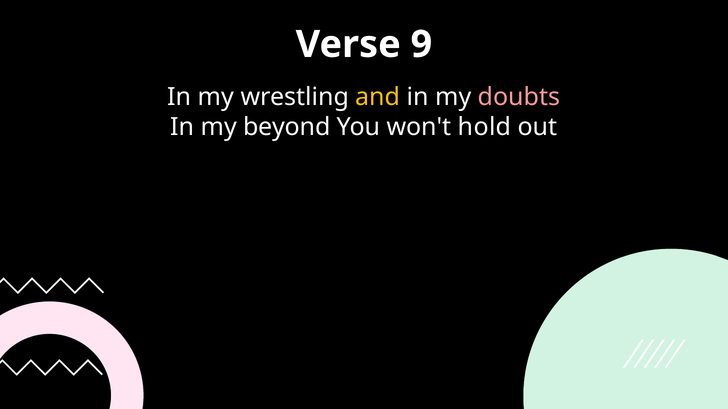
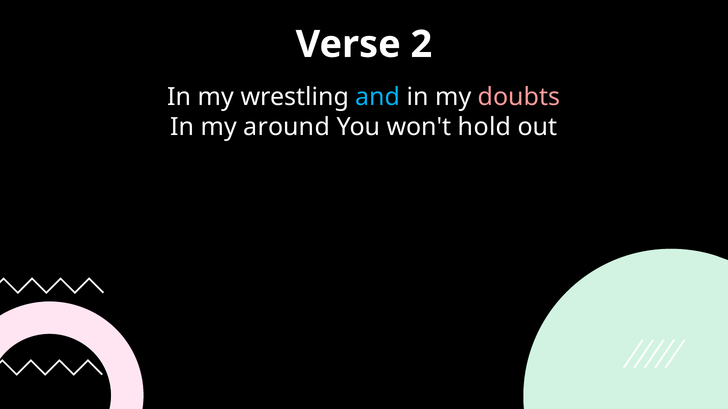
9: 9 -> 2 (421, 44)
and colour: yellow -> light blue (378, 97)
beyond: beyond -> around (287, 127)
